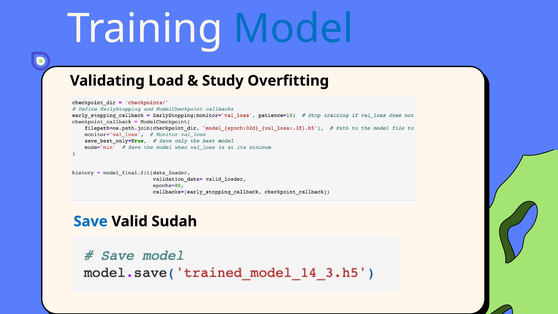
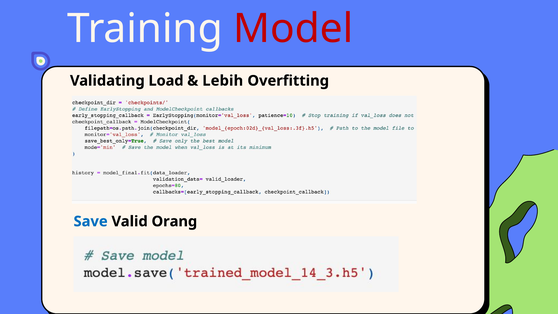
Model colour: blue -> red (293, 29)
Study: Study -> Lebih (223, 81)
Sudah: Sudah -> Orang (174, 221)
